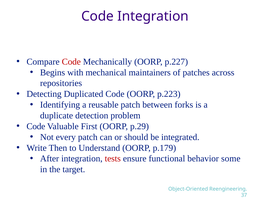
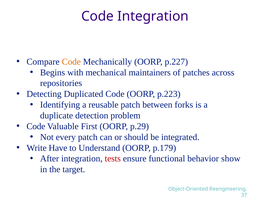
Code colour: red -> orange (71, 62)
Then: Then -> Have (58, 148)
some: some -> show (231, 159)
